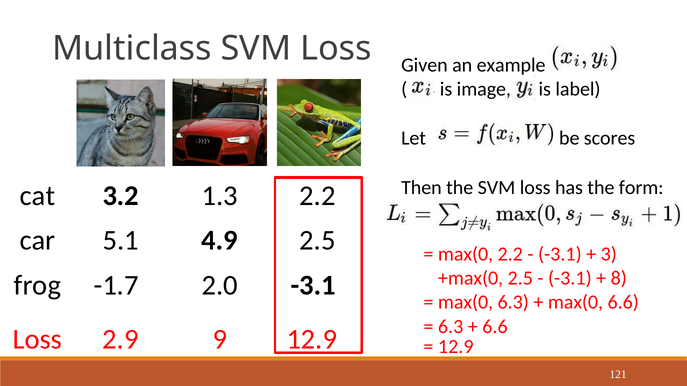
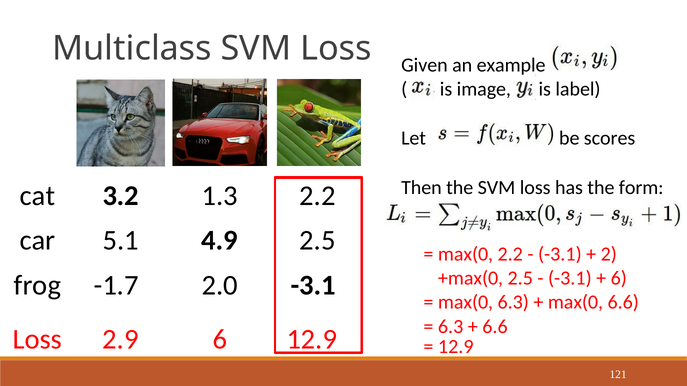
3: 3 -> 2 (609, 255)
8: 8 -> 6 (619, 279)
2.9 9: 9 -> 6 (220, 340)
